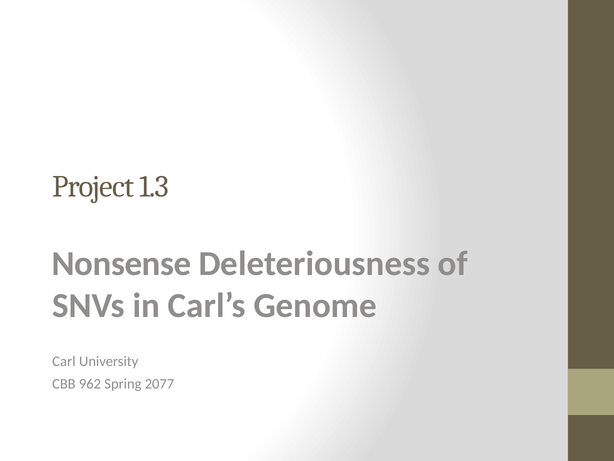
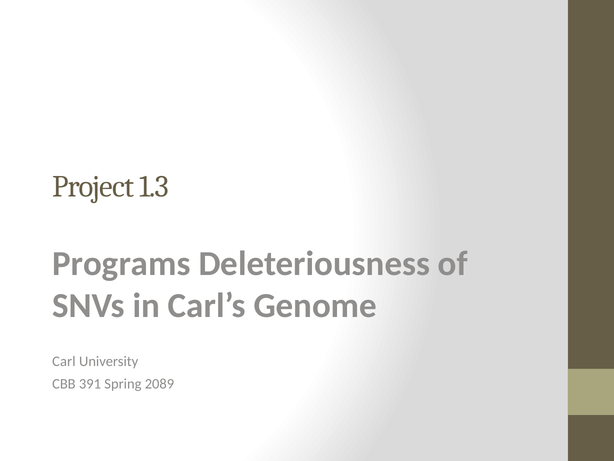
Nonsense: Nonsense -> Programs (121, 263)
962: 962 -> 391 (90, 384)
2077: 2077 -> 2089 (159, 384)
